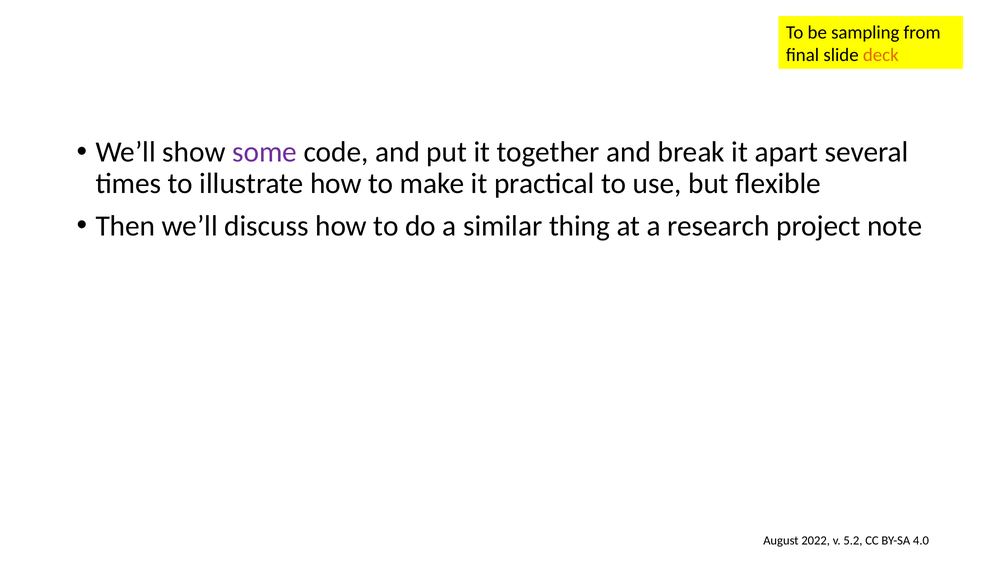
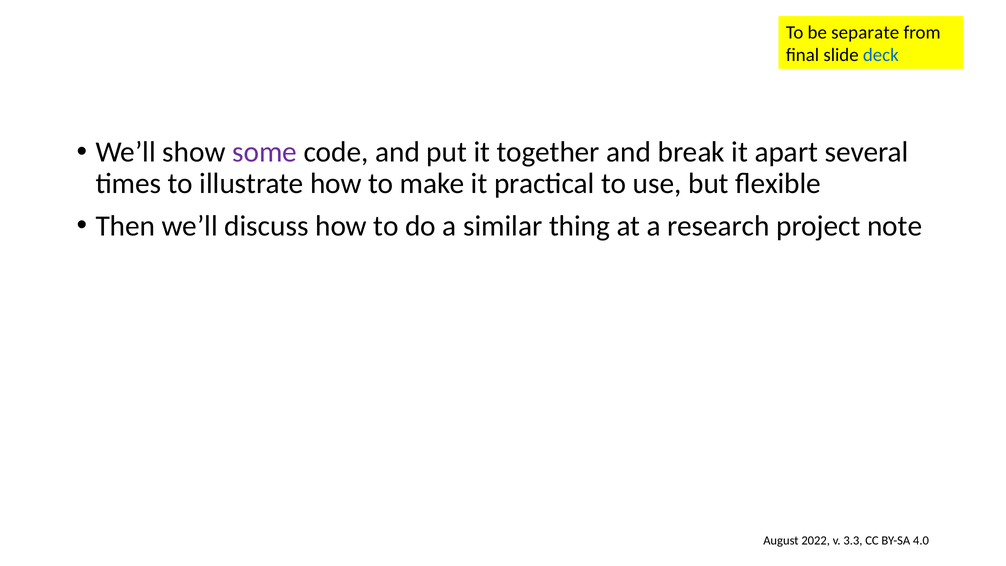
sampling: sampling -> separate (865, 32)
deck colour: orange -> blue (881, 55)
5.2: 5.2 -> 3.3 (853, 540)
